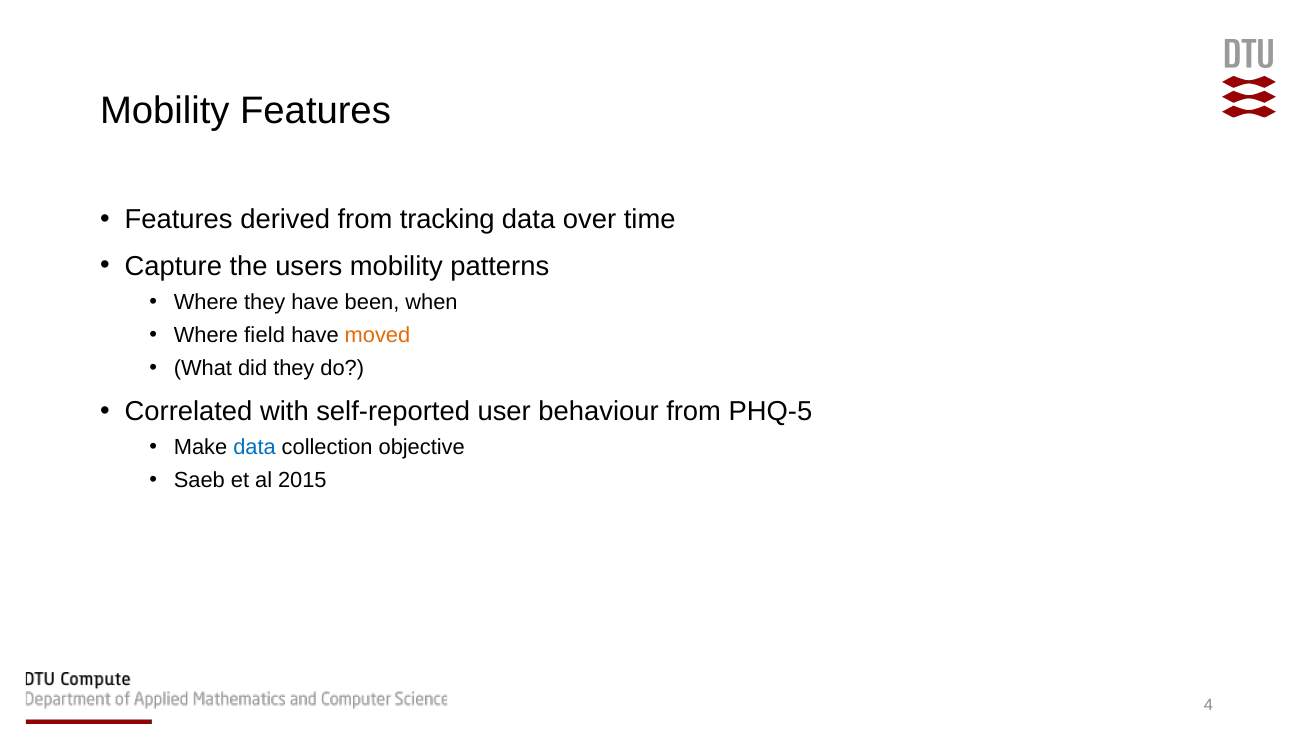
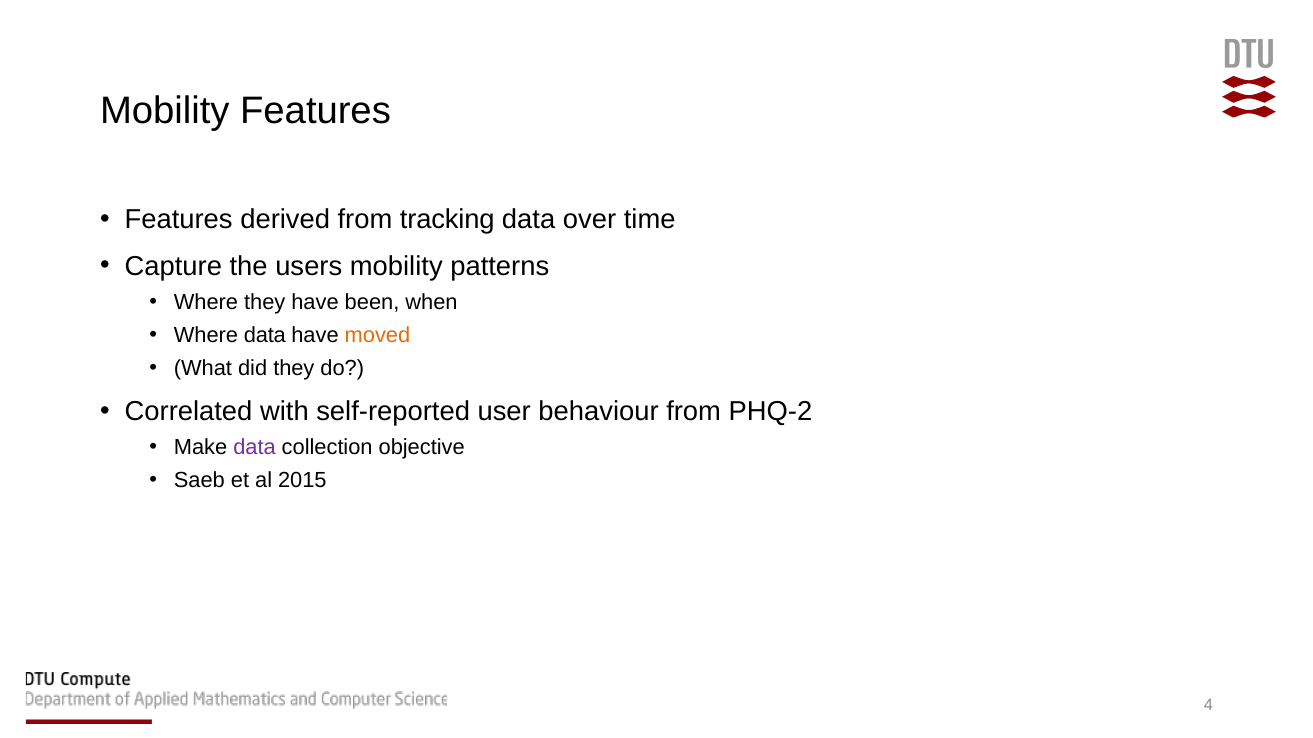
Where field: field -> data (265, 335)
PHQ-5: PHQ-5 -> PHQ-2 (770, 412)
data colour: blue -> purple (255, 448)
